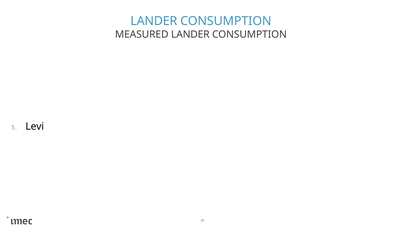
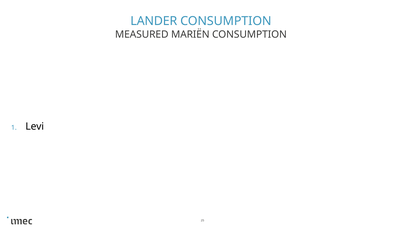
MEASURED LANDER: LANDER -> MARIËN (190, 34)
